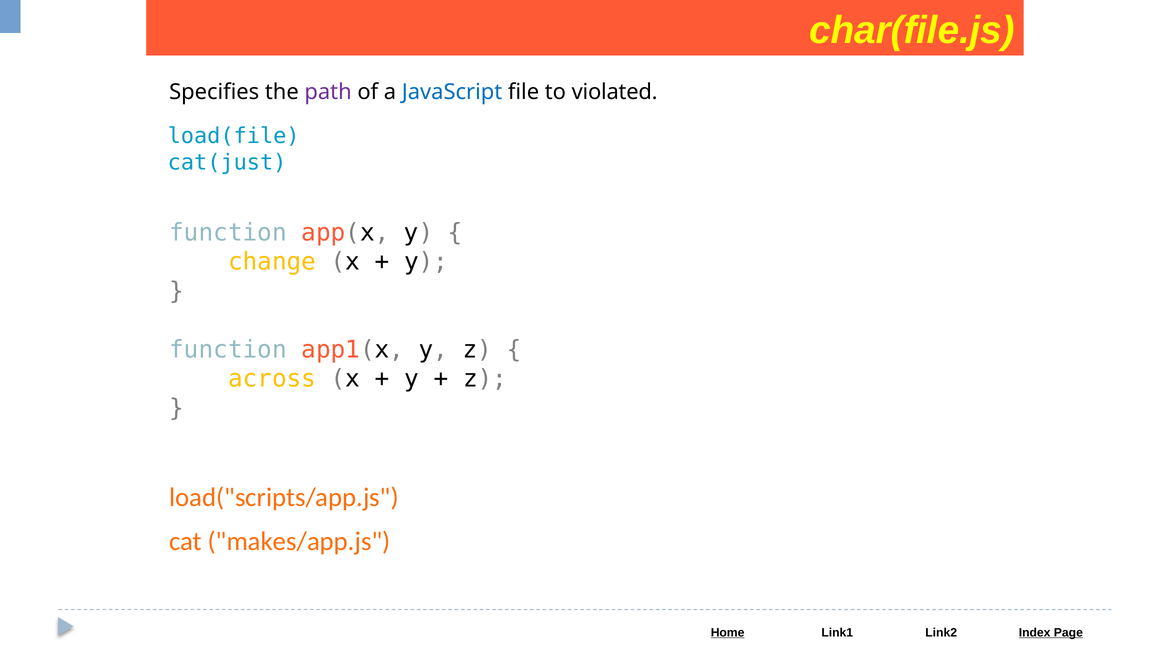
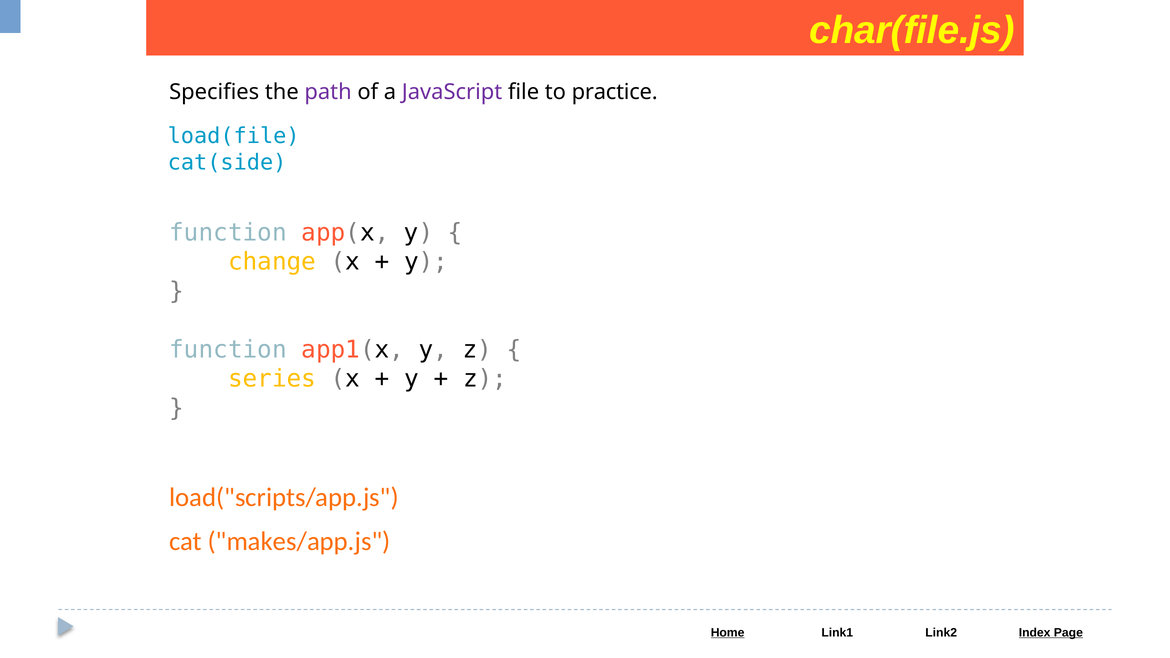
JavaScript colour: blue -> purple (452, 92)
violated: violated -> practice (615, 92)
cat(just: cat(just -> cat(side (227, 162)
across: across -> series (272, 379)
